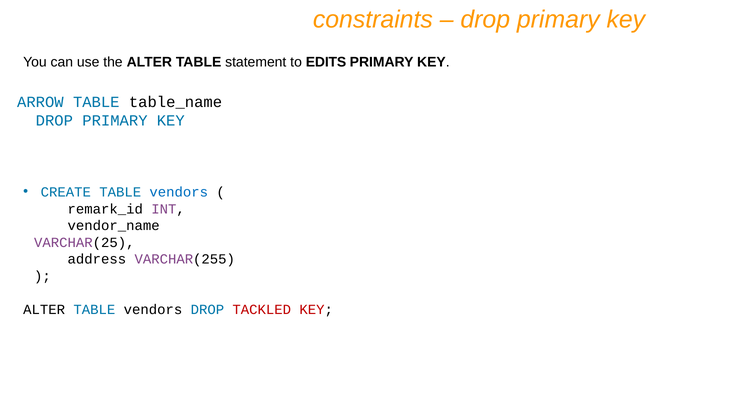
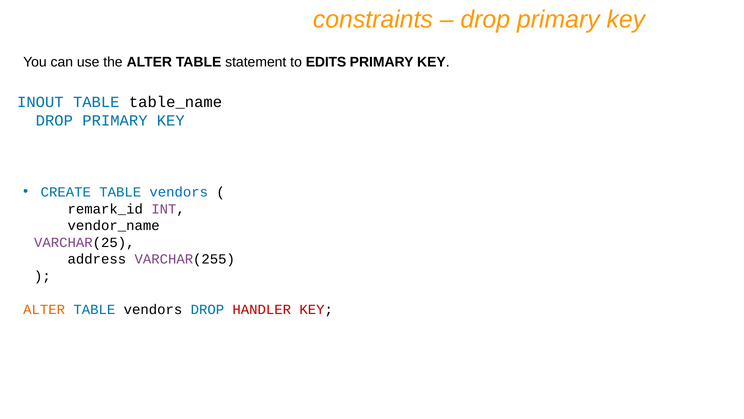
ARROW: ARROW -> INOUT (40, 102)
ALTER colour: black -> orange (44, 309)
TACKLED: TACKLED -> HANDLER (262, 309)
